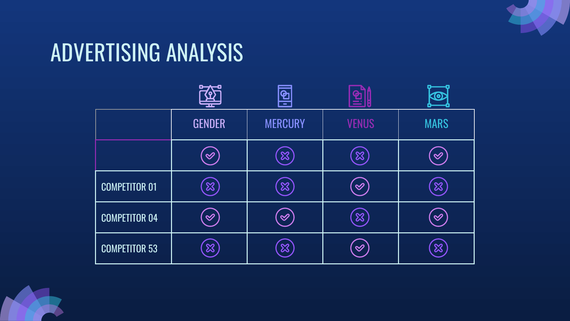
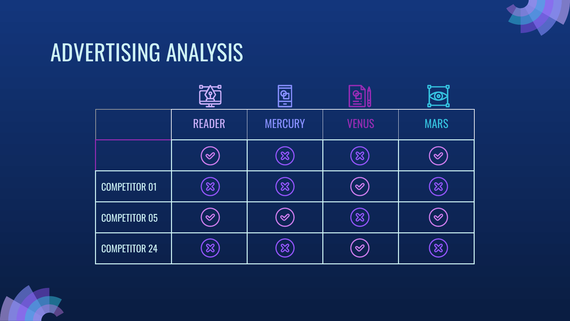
GENDER: GENDER -> READER (209, 124)
04: 04 -> 05 (153, 218)
53: 53 -> 24 (153, 249)
